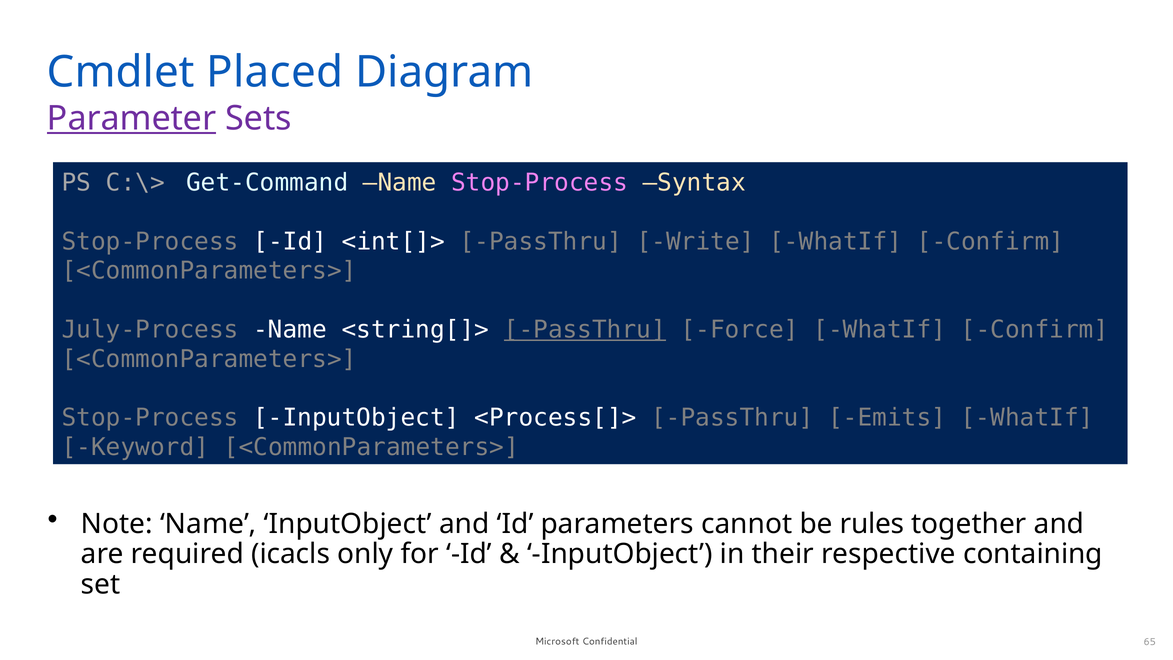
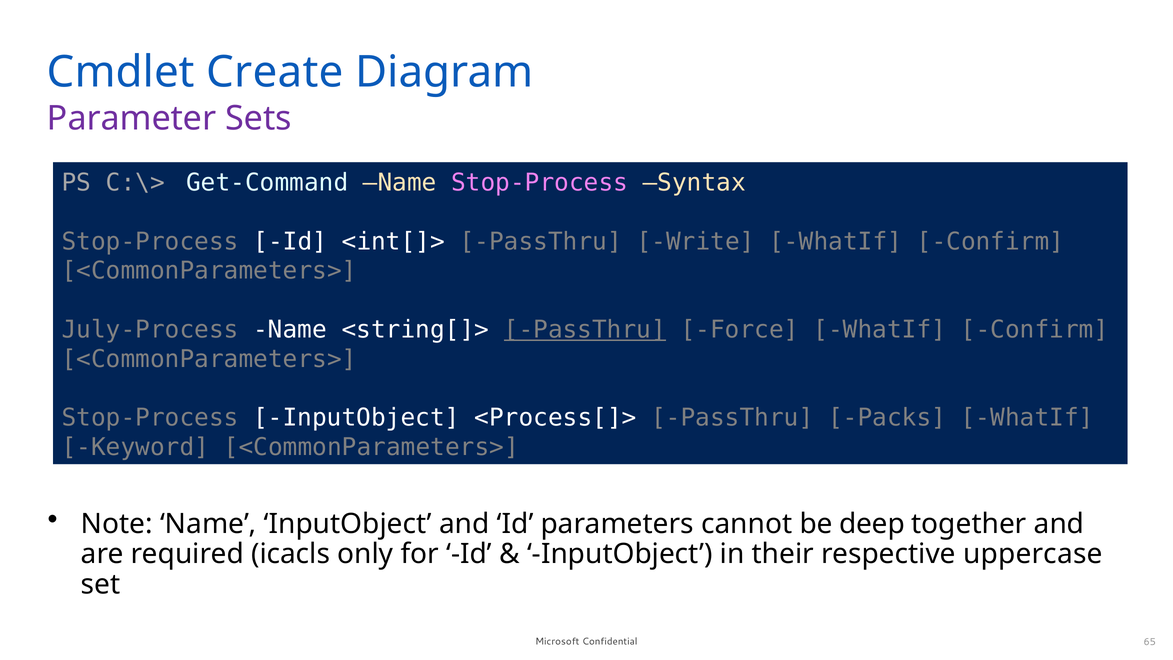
Placed: Placed -> Create (275, 72)
Parameter underline: present -> none (132, 118)
Emits: Emits -> Packs (887, 417)
rules: rules -> deep (872, 524)
containing: containing -> uppercase (1033, 554)
